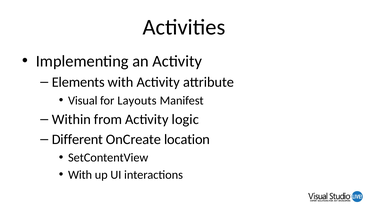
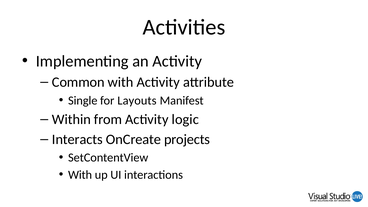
Elements: Elements -> Common (78, 82)
Visual: Visual -> Single (83, 100)
Different: Different -> Interacts (77, 139)
location: location -> projects (187, 139)
